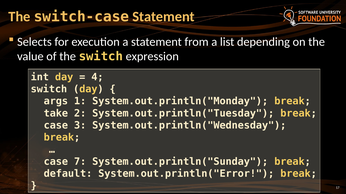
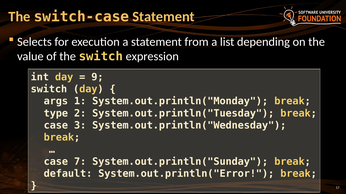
4: 4 -> 9 (97, 77)
take: take -> type (56, 114)
